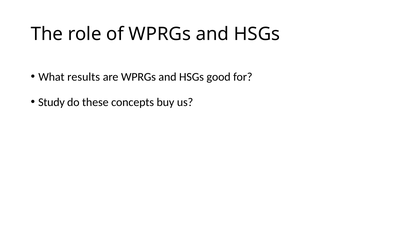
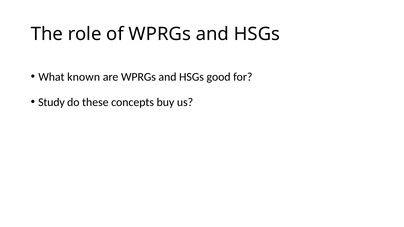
results: results -> known (84, 77)
